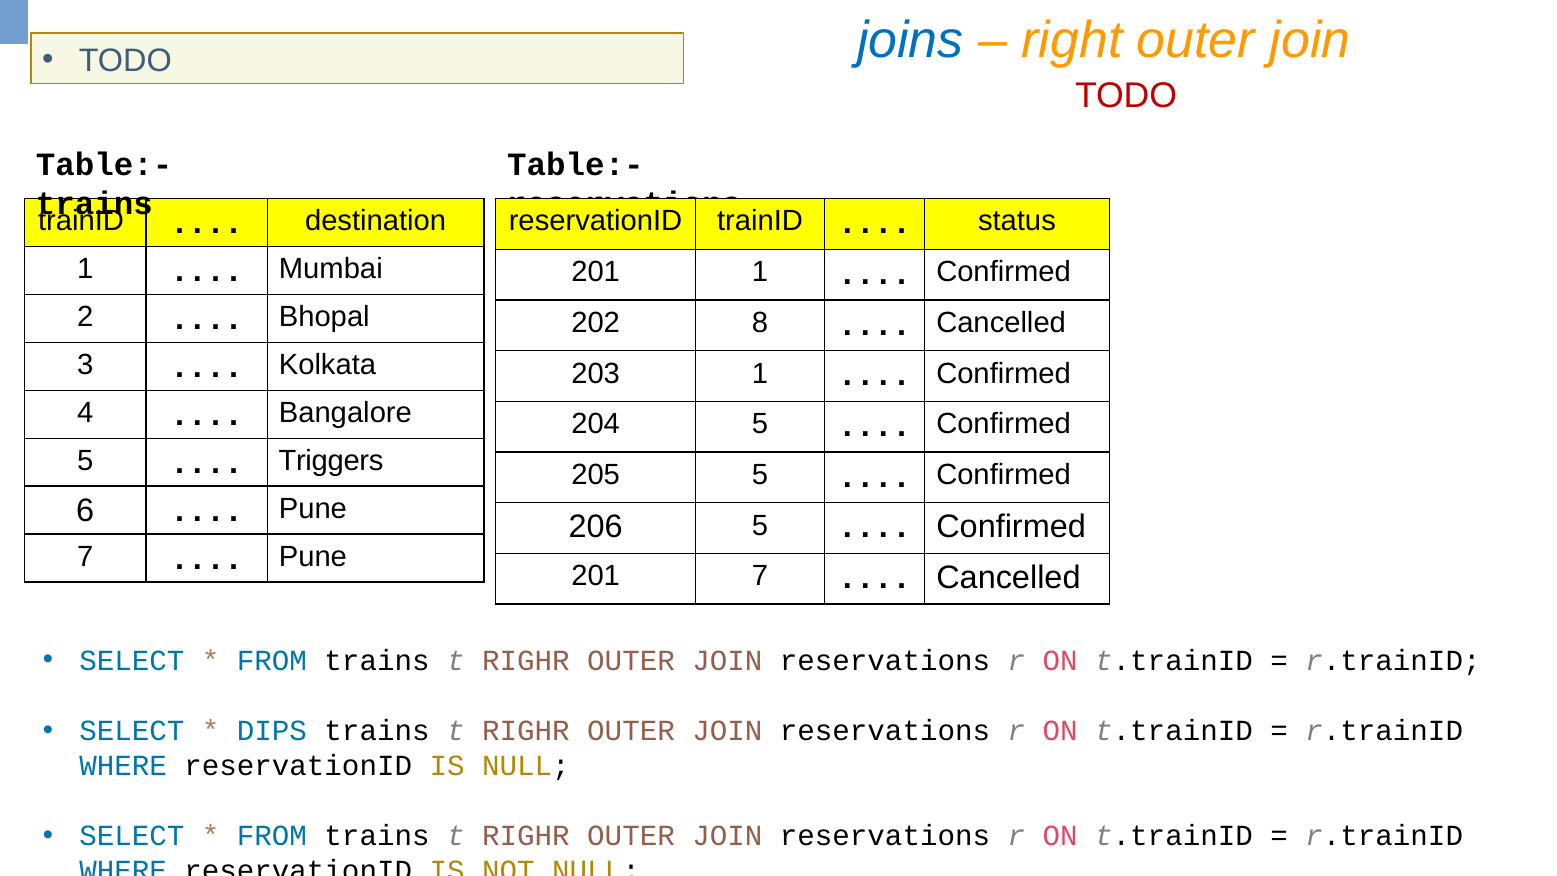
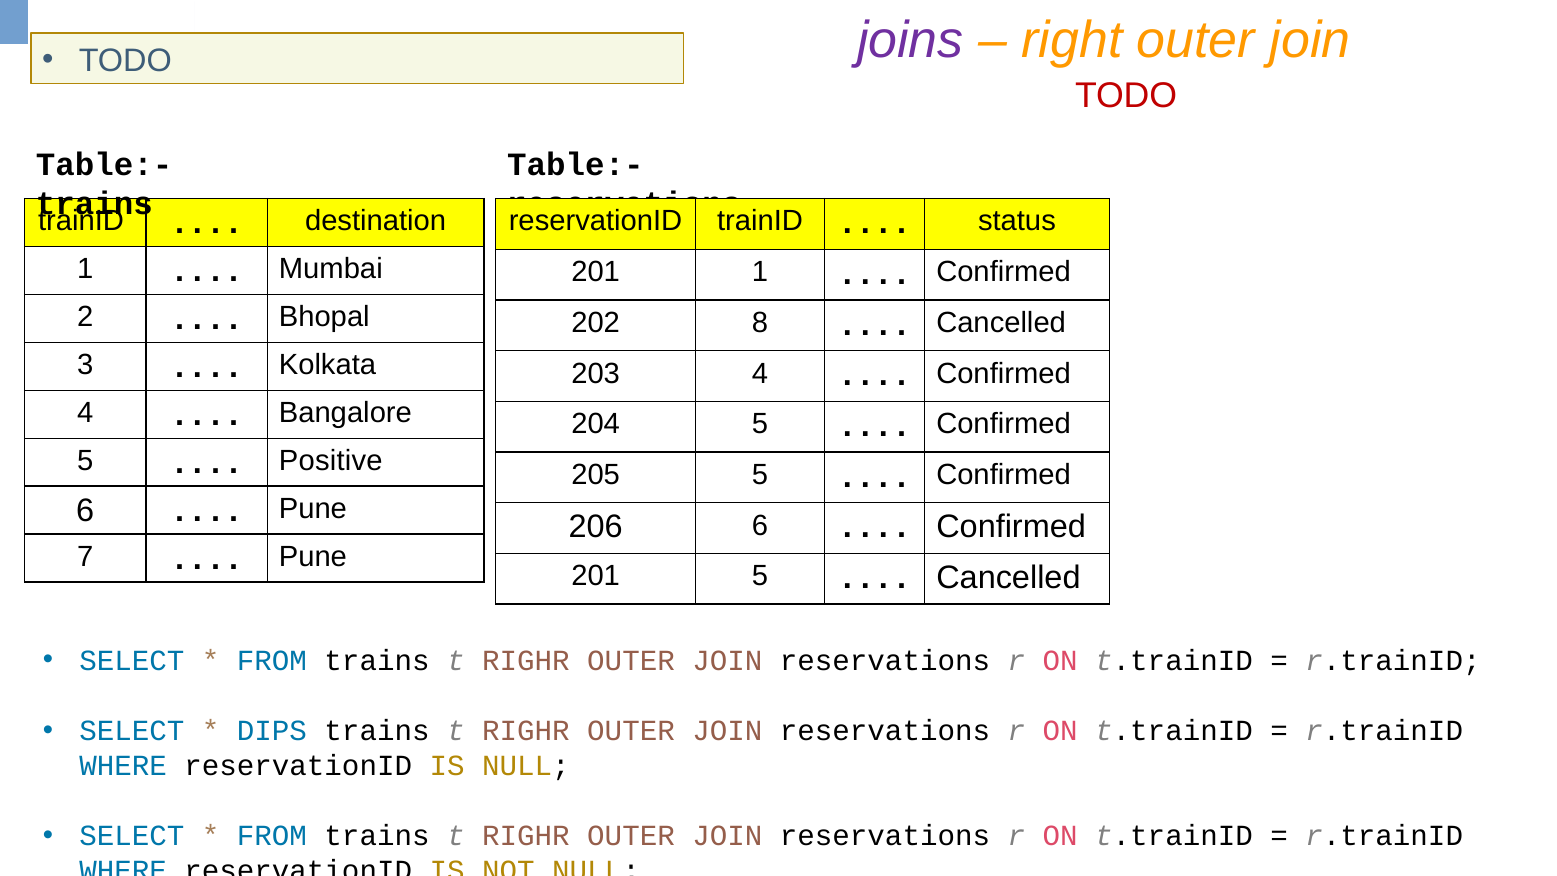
joins colour: blue -> purple (910, 41)
203 1: 1 -> 4 (760, 373)
Triggers: Triggers -> Positive (331, 461)
206 5: 5 -> 6 (760, 525)
201 7: 7 -> 5 (760, 576)
